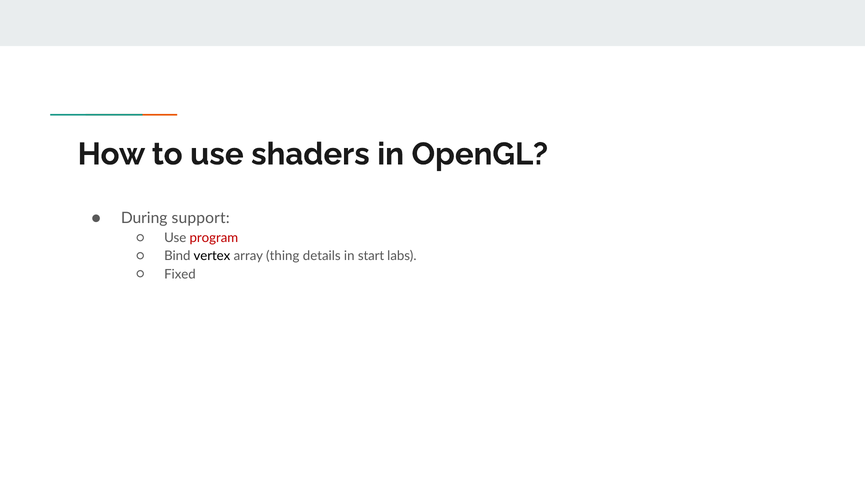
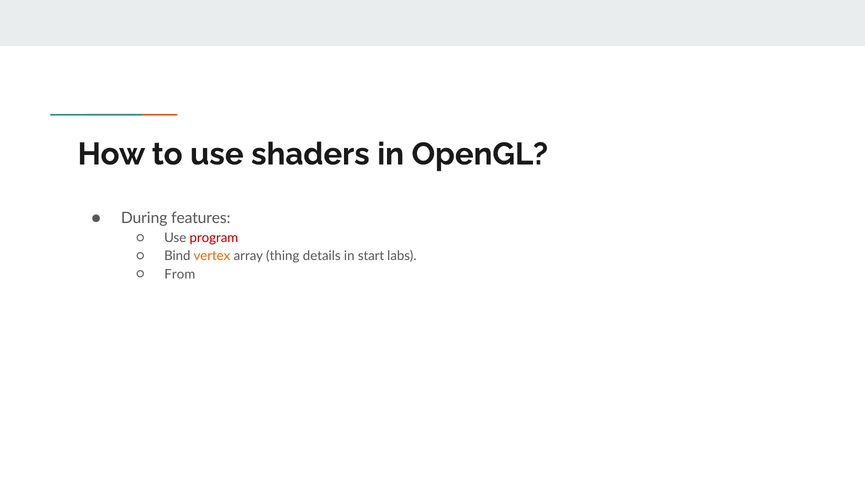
support: support -> features (201, 219)
vertex colour: black -> orange (212, 256)
Fixed: Fixed -> From (180, 275)
